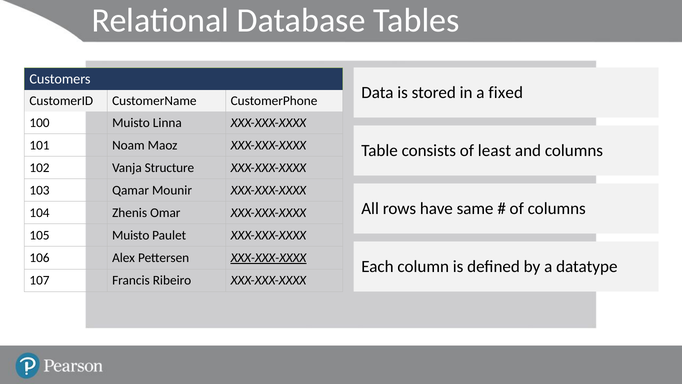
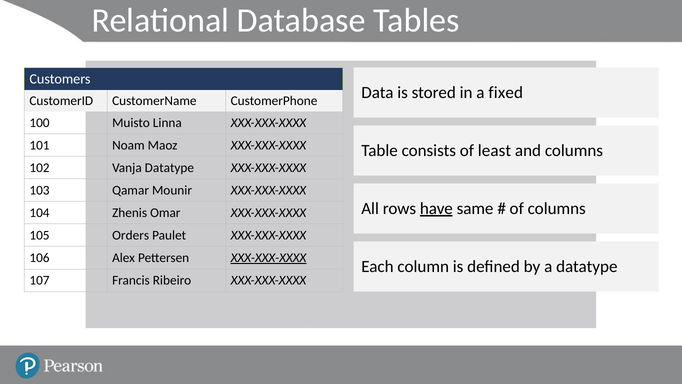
Vanja Structure: Structure -> Datatype (169, 168)
have underline: none -> present (436, 208)
105 Muisto: Muisto -> Orders (131, 235)
